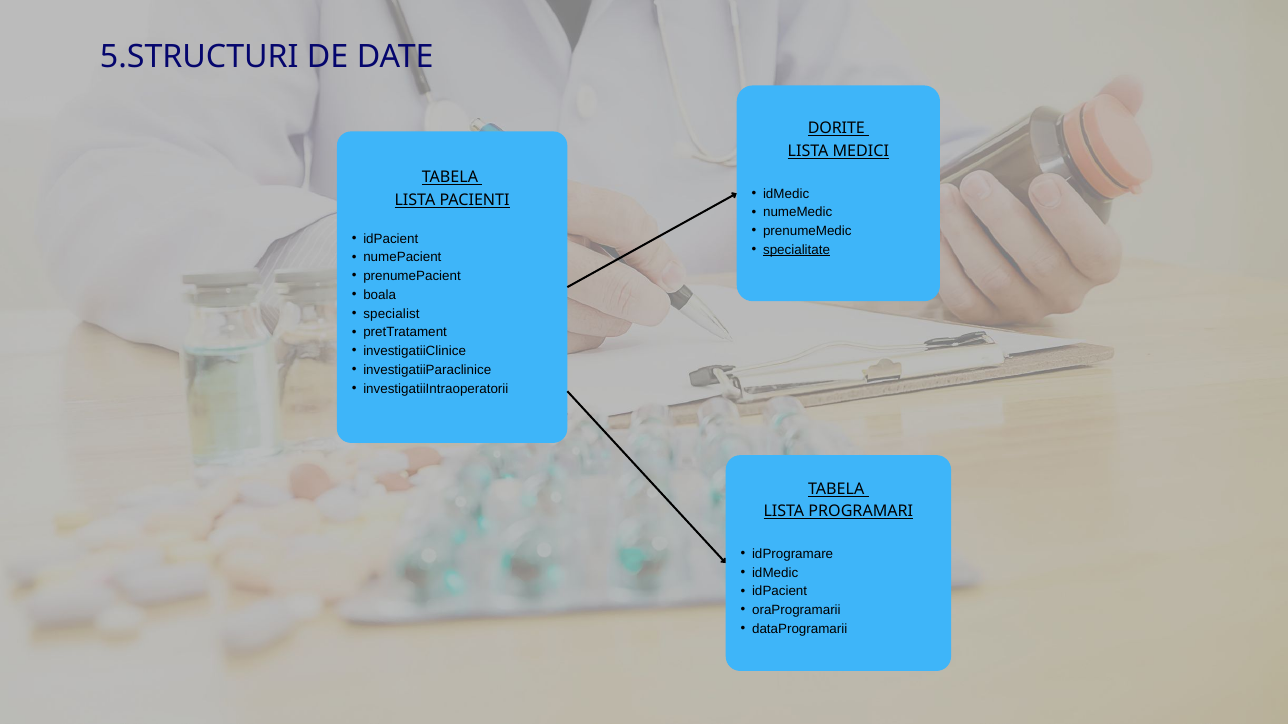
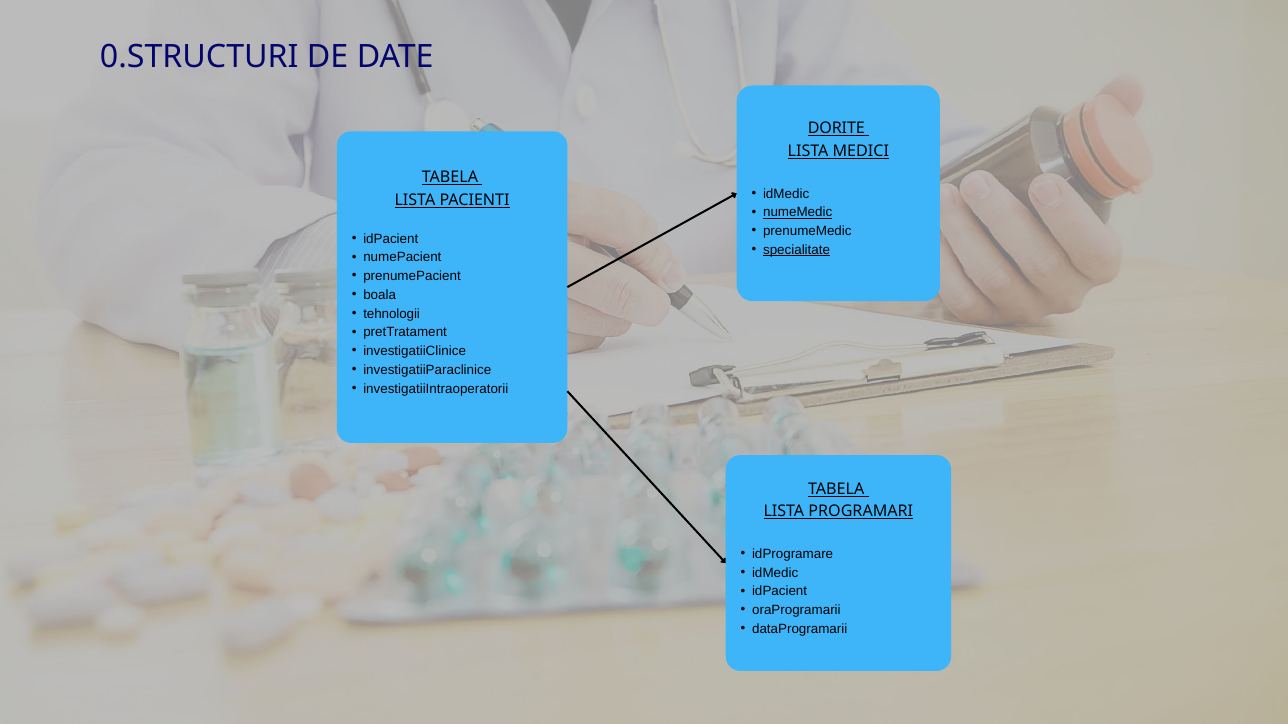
5.STRUCTURI: 5.STRUCTURI -> 0.STRUCTURI (199, 57)
numeMedic underline: none -> present (798, 213)
specialist: specialist -> tehnologii (392, 314)
